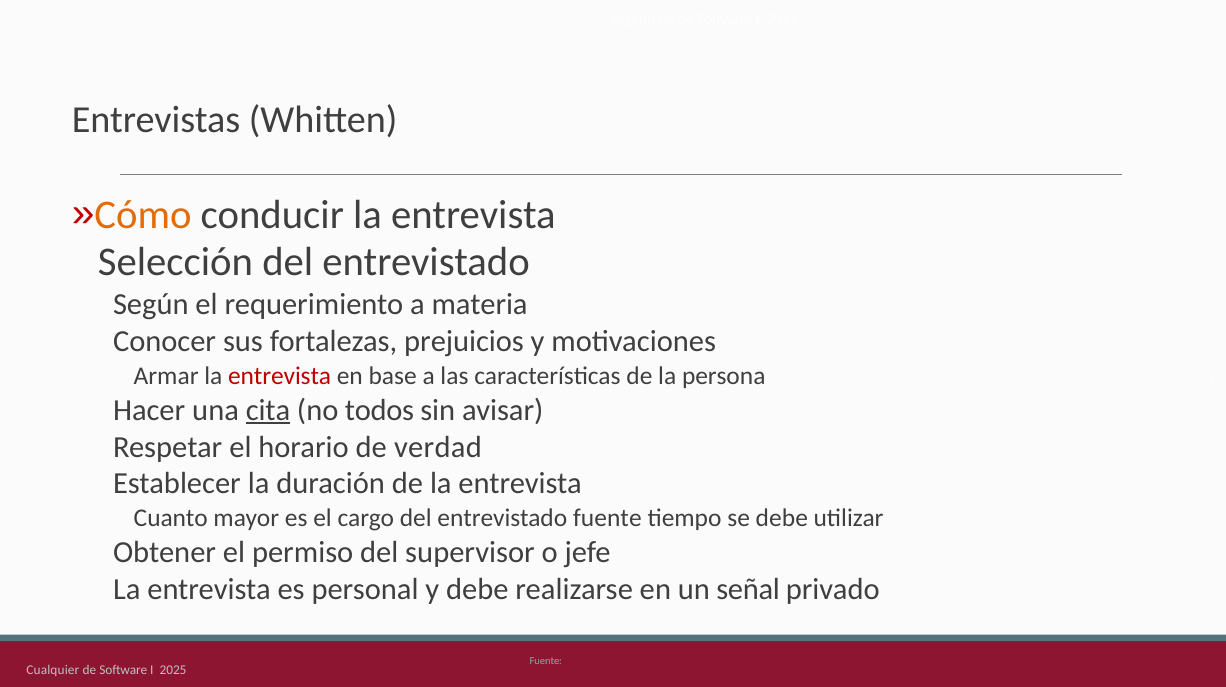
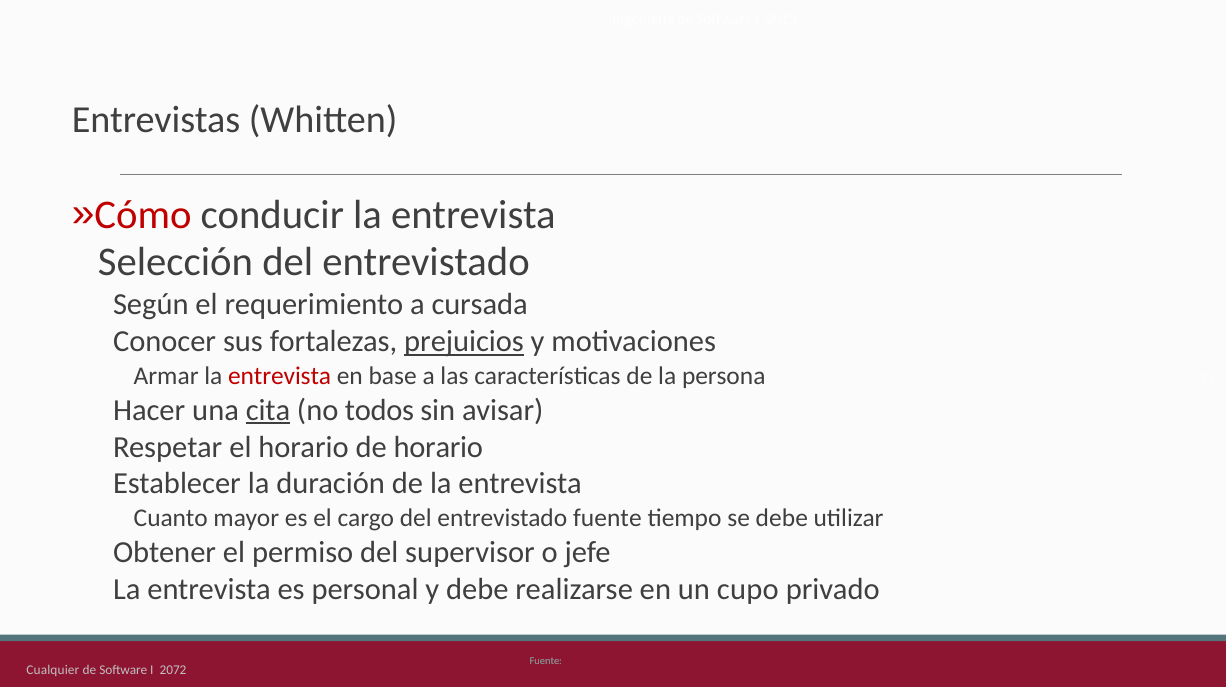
Cómo colour: orange -> red (143, 215)
materia: materia -> cursada (480, 305)
prejuicios underline: none -> present (464, 341)
de verdad: verdad -> horario (438, 447)
señal: señal -> cupo (748, 589)
2025: 2025 -> 2072 (173, 670)
